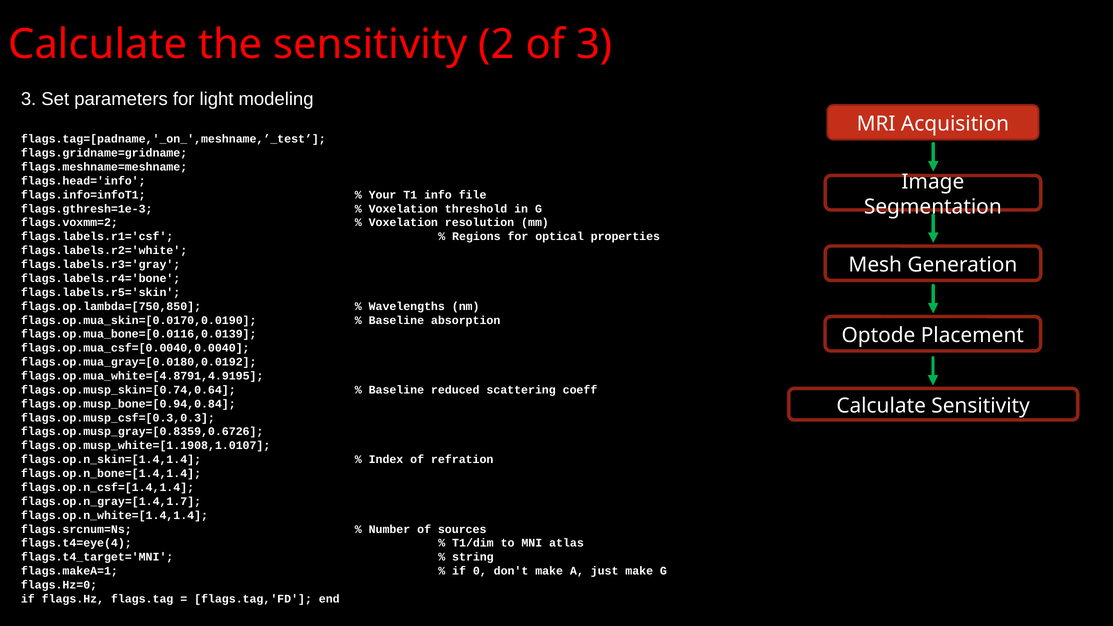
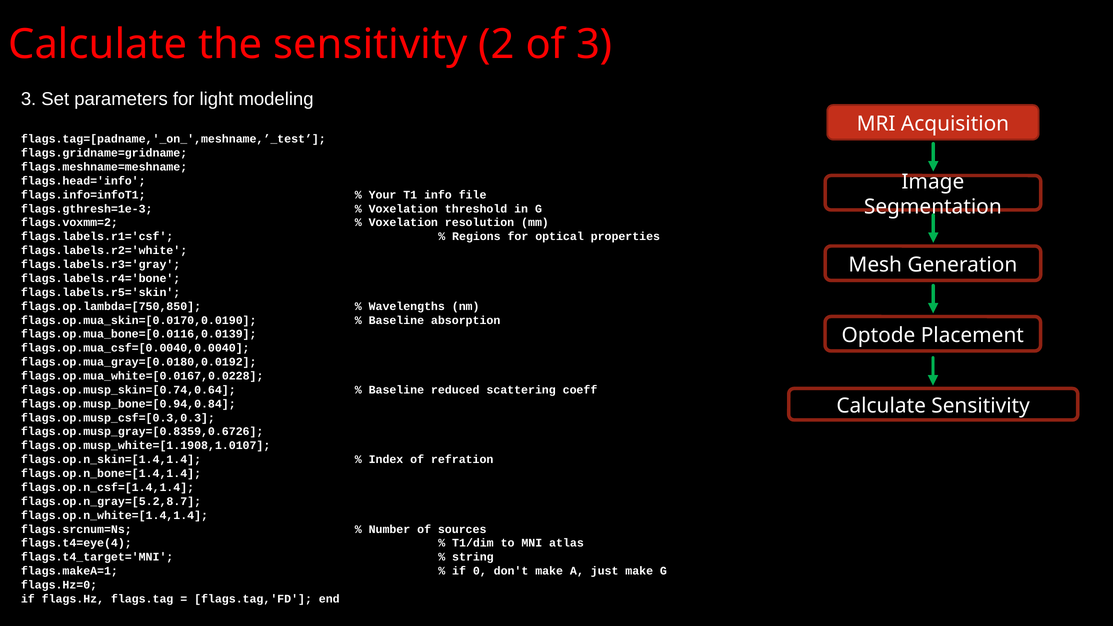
flags.op.mua_white=[4.8791,4.9195: flags.op.mua_white=[4.8791,4.9195 -> flags.op.mua_white=[0.0167,0.0228 (142, 376)
flags.op.n_gray=[1.4,1.7: flags.op.n_gray=[1.4,1.7 -> flags.op.n_gray=[5.2,8.7 (111, 501)
